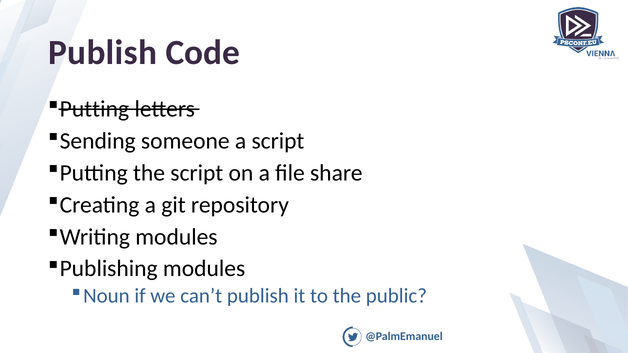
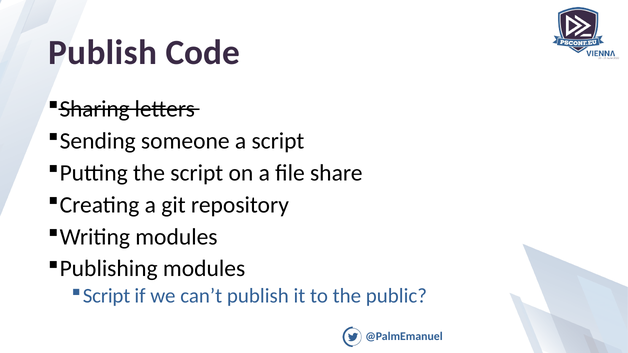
Putting: Putting -> Sharing (95, 109)
Noun: Noun -> Script (107, 296)
